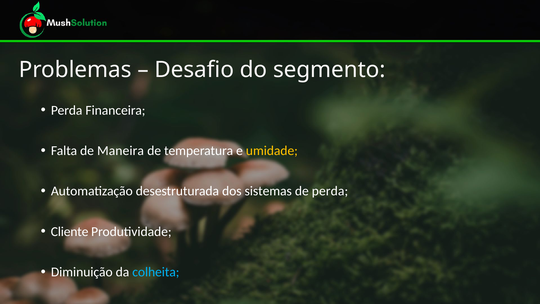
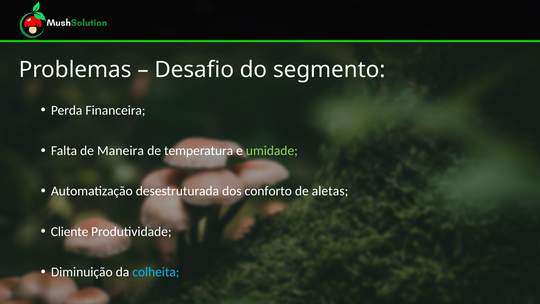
umidade colour: yellow -> light green (272, 151)
sistemas: sistemas -> conforto (268, 191)
de perda: perda -> aletas (330, 191)
